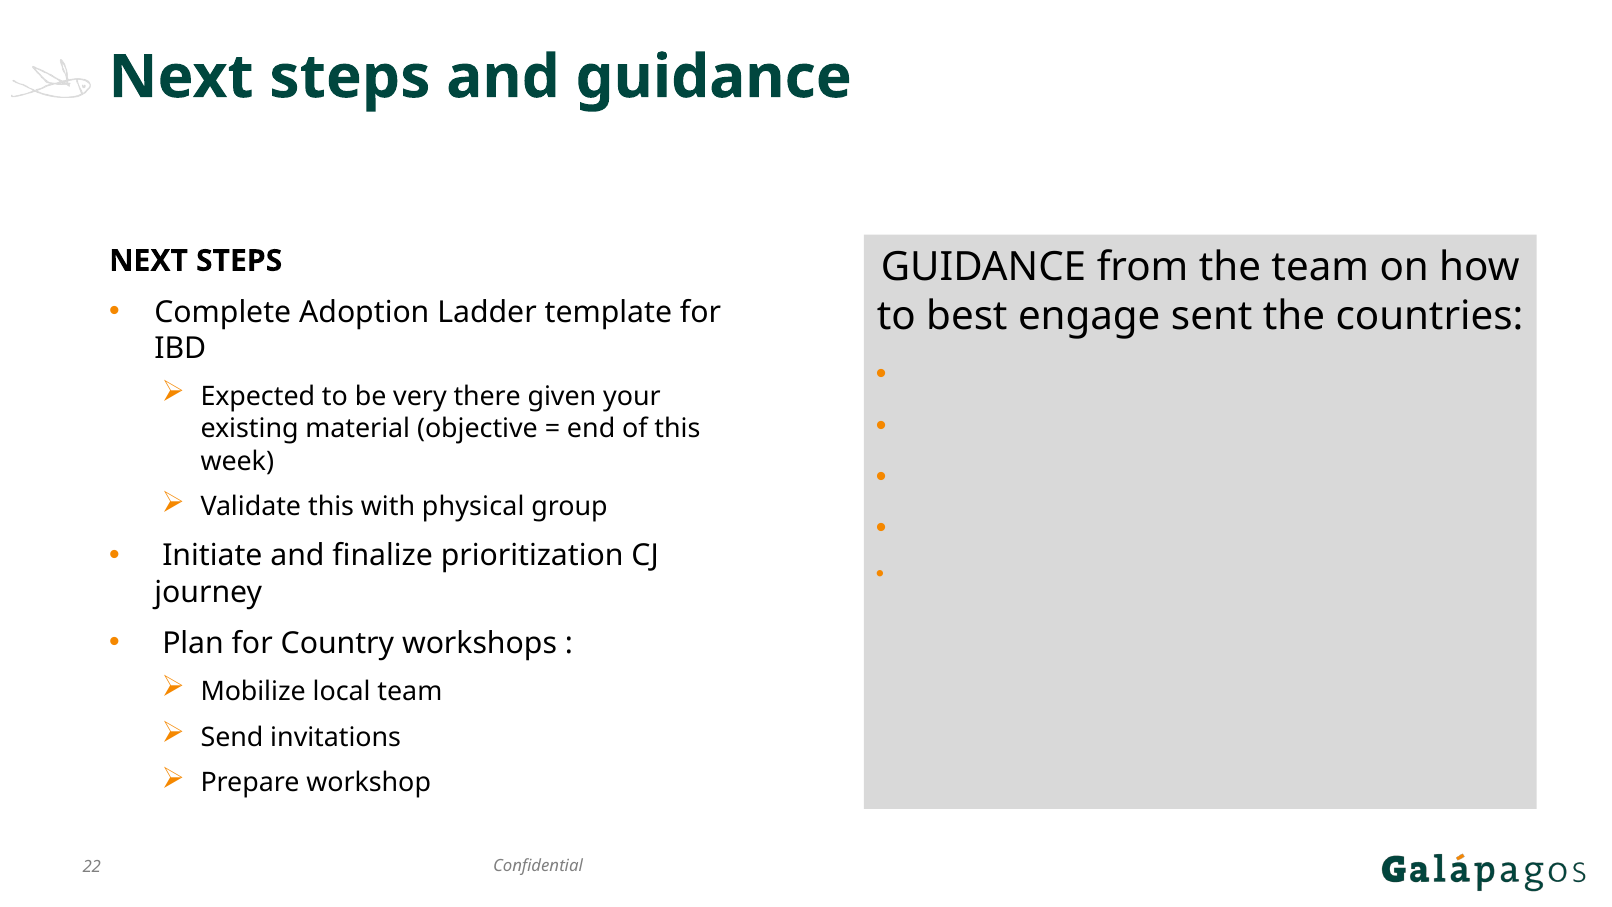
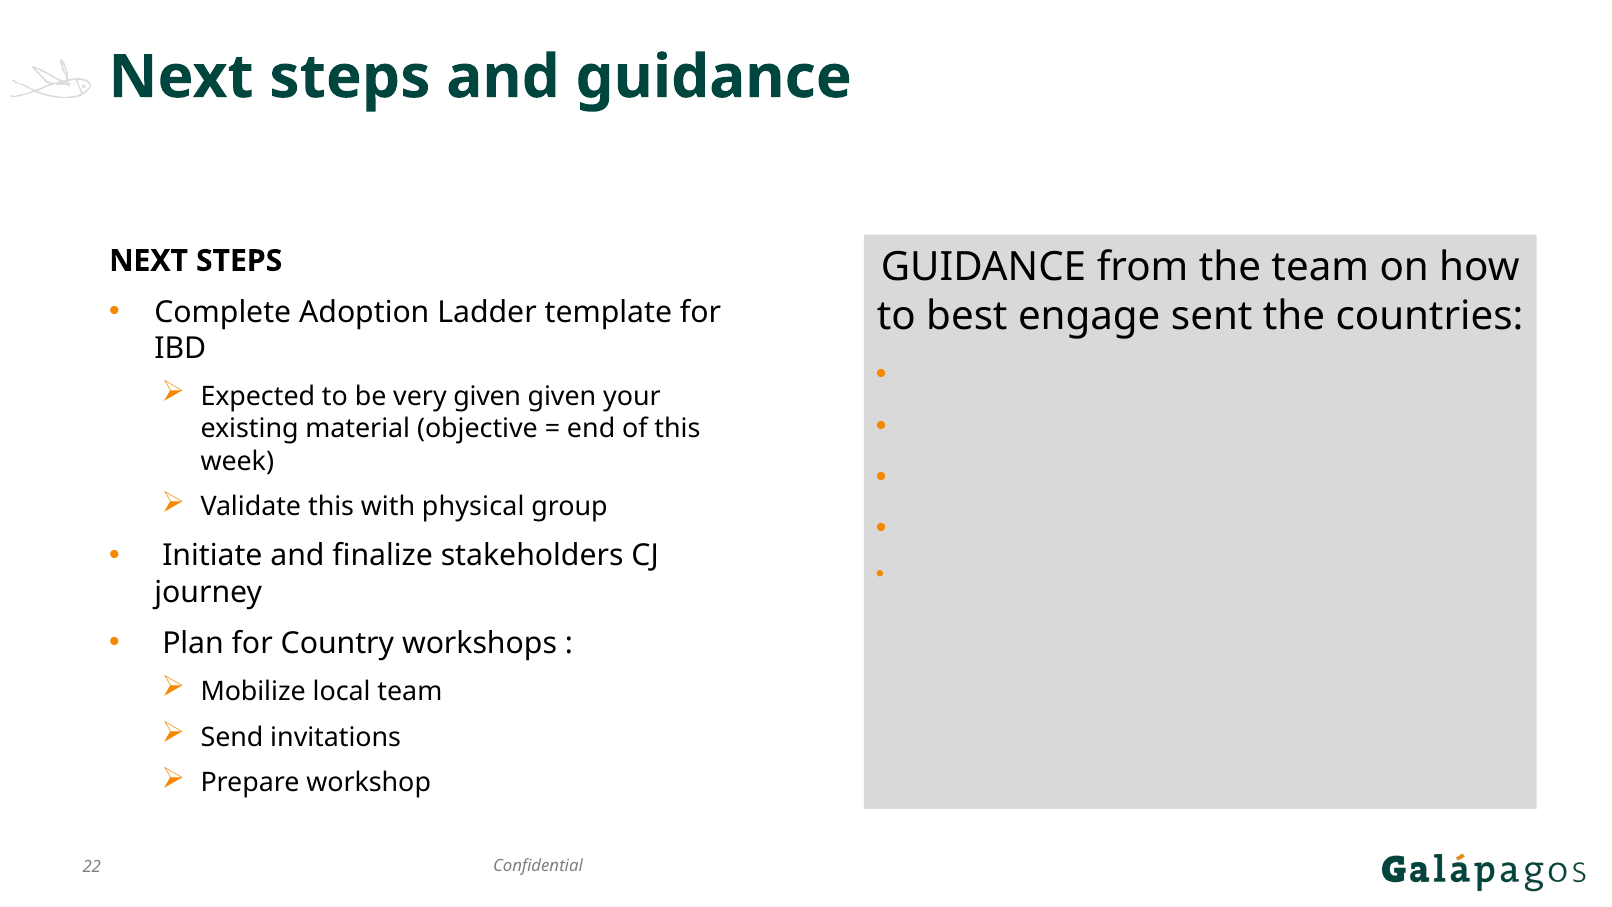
very there: there -> given (487, 397)
prioritization: prioritization -> stakeholders (532, 556)
